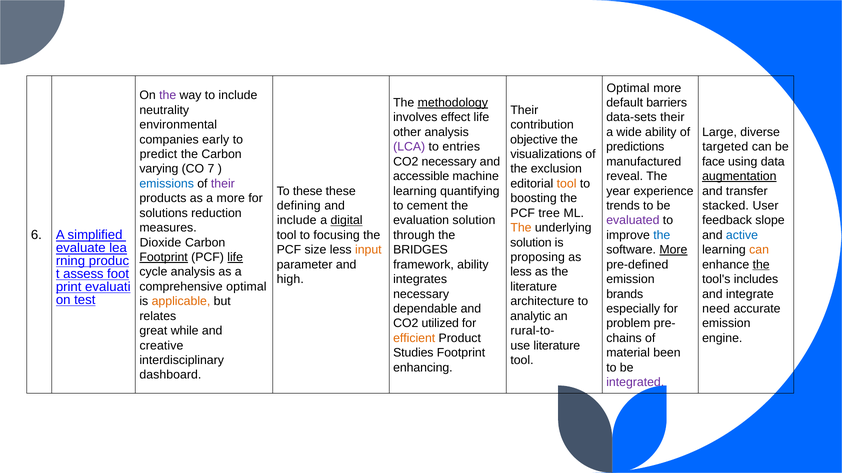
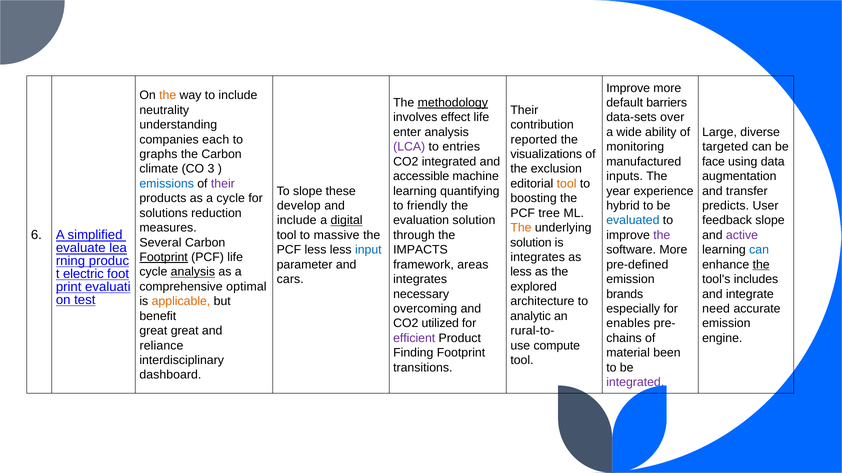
Optimal: Optimal -> Improve (628, 88)
the colour: purple -> orange (168, 95)
data-sets their: their -> over (672, 118)
environmental: environmental -> understanding (178, 125)
other: other -> enter (407, 132)
early: early -> each (216, 140)
objective: objective -> reported (534, 140)
predictions: predictions -> monitoring (635, 147)
predict: predict -> graphs (158, 154)
CO2 necessary: necessary -> integrated (449, 162)
varying: varying -> climate (159, 169)
7: 7 -> 3 (211, 169)
reveal: reveal -> inputs (625, 176)
augmentation underline: present -> none (739, 176)
To these: these -> slope (308, 191)
a more: more -> cycle (231, 199)
defining: defining -> develop (299, 206)
cement: cement -> friendly (427, 206)
trends: trends -> hybrid (623, 206)
stacked: stacked -> predicts (726, 206)
evaluated colour: purple -> blue (633, 221)
focusing: focusing -> massive (337, 235)
the colour: blue -> purple (662, 235)
active colour: blue -> purple (742, 235)
Dioxide: Dioxide -> Several (160, 243)
PCF size: size -> less (315, 250)
input colour: orange -> blue (368, 250)
BRIDGES: BRIDGES -> IMPACTS (420, 250)
More underline: present -> none (673, 250)
can colour: orange -> blue (759, 250)
life underline: present -> none (235, 258)
proposing: proposing -> integrates (538, 258)
framework ability: ability -> areas (473, 265)
analysis underline: none -> present (193, 272)
assess: assess -> electric (83, 274)
high: high -> cars (290, 280)
literature: literature -> explored (534, 287)
dependable: dependable -> overcoming (425, 309)
relates: relates -> benefit (158, 316)
problem: problem -> enables (628, 324)
great while: while -> great (185, 331)
efficient colour: orange -> purple (414, 339)
creative: creative -> reliance (161, 346)
use literature: literature -> compute (557, 346)
Studies: Studies -> Finding (413, 353)
enhancing: enhancing -> transitions (423, 368)
